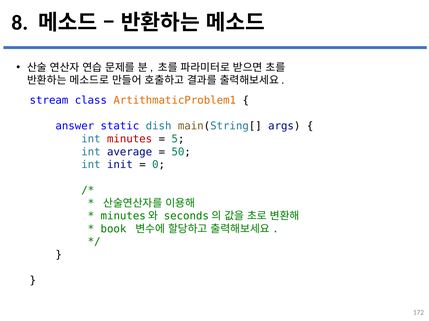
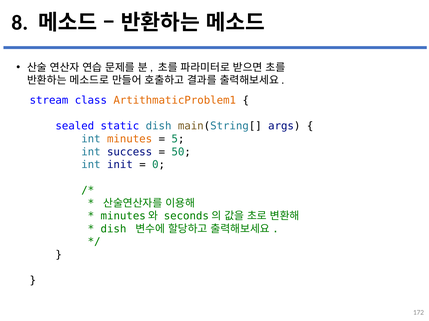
answer: answer -> sealed (75, 126)
minutes colour: red -> orange (130, 139)
average: average -> success (130, 152)
book: book -> dish (113, 229)
